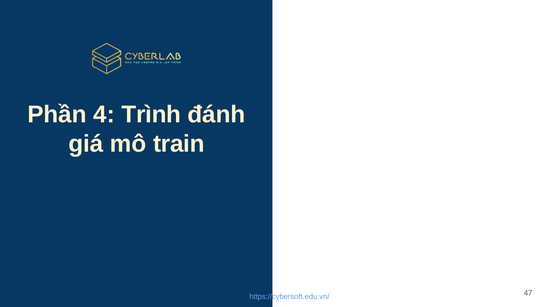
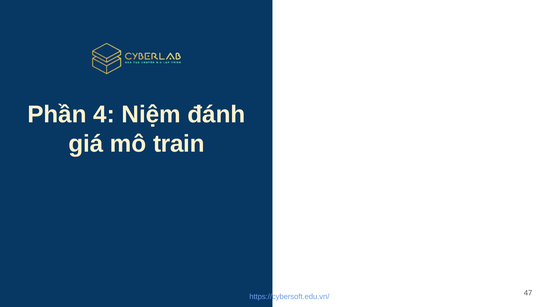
Trình: Trình -> Niệm (151, 114)
